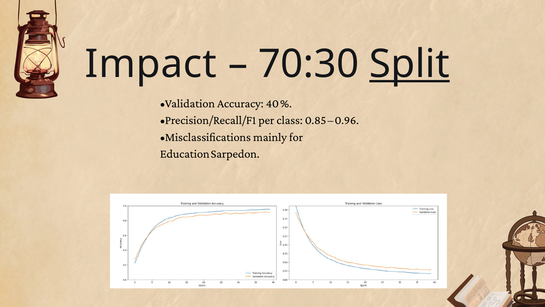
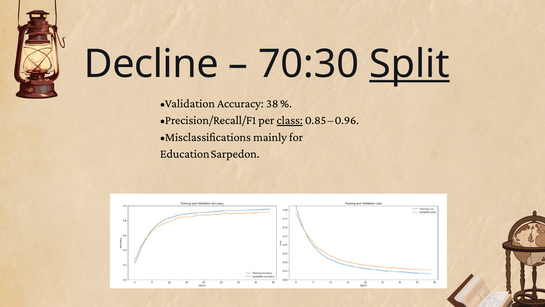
Impact: Impact -> Decline (151, 64)
40: 40 -> 38 (272, 103)
class underline: none -> present (290, 120)
